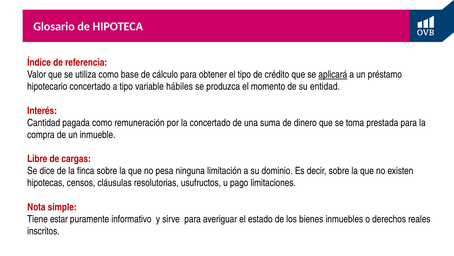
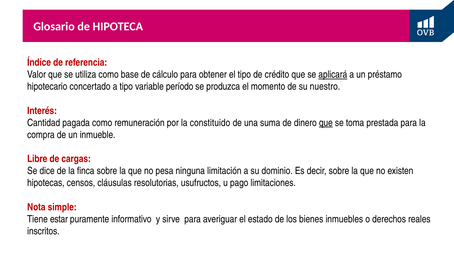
hábiles: hábiles -> período (180, 86)
entidad: entidad -> nuestro (325, 86)
la concertado: concertado -> constituido (210, 122)
que underline: none -> present (326, 122)
